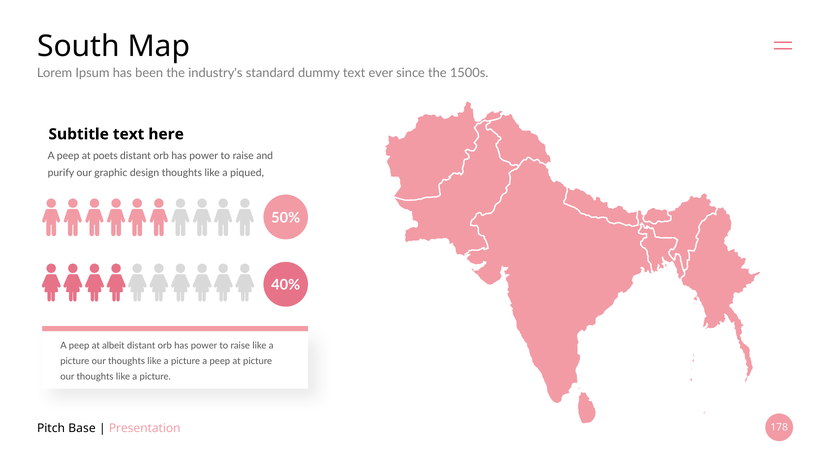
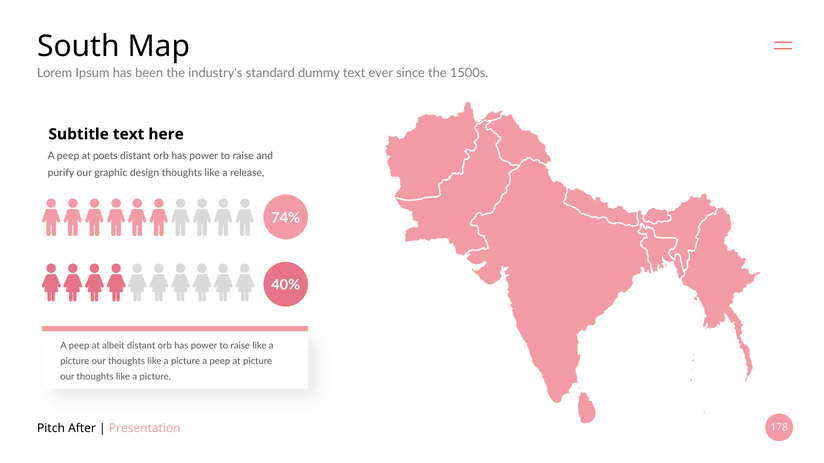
piqued: piqued -> release (247, 173)
50%: 50% -> 74% (286, 218)
Base: Base -> After (82, 429)
